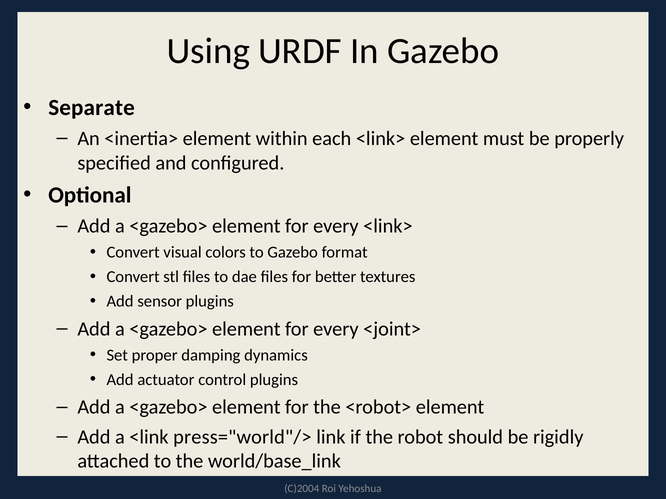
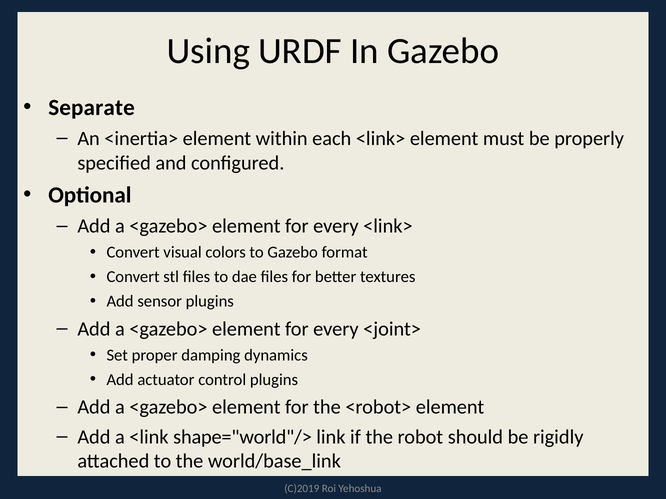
press="world"/>: press="world"/> -> shape="world"/> (243, 437)
C)2004: C)2004 -> C)2019 (302, 489)
